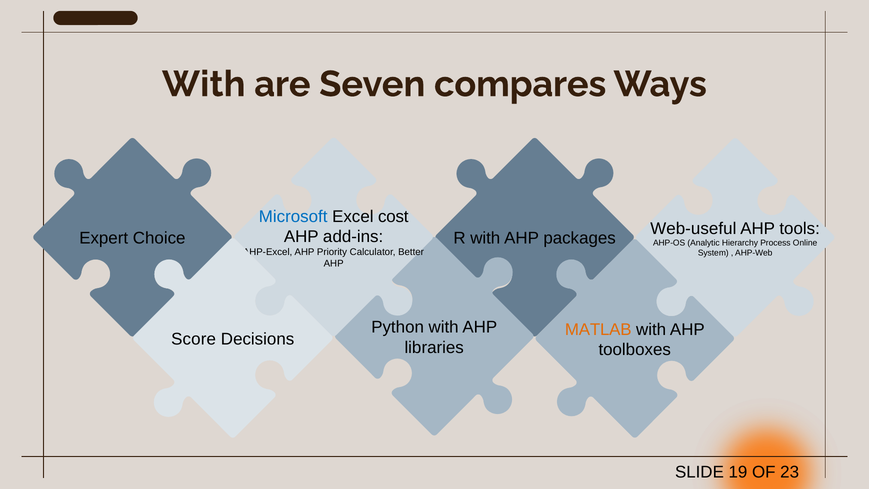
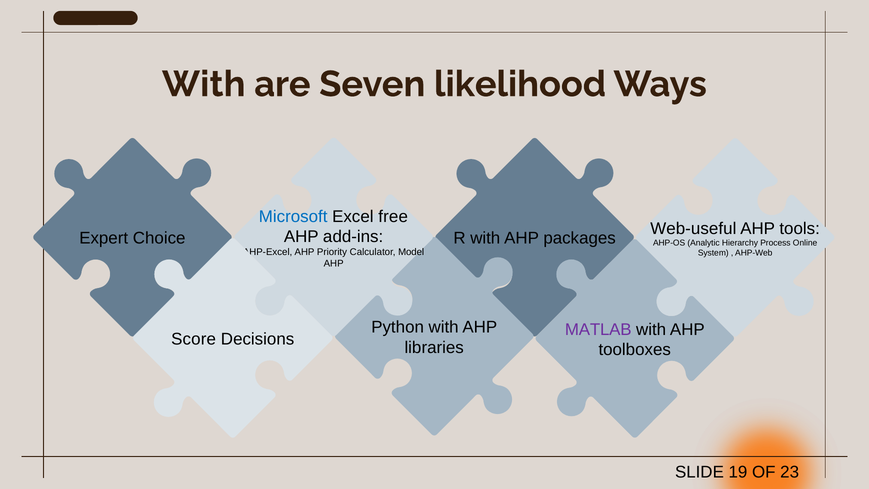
compares: compares -> likelihood (520, 84)
cost: cost -> free (393, 216)
Better: Better -> Model (411, 252)
MATLAB colour: orange -> purple (598, 329)
